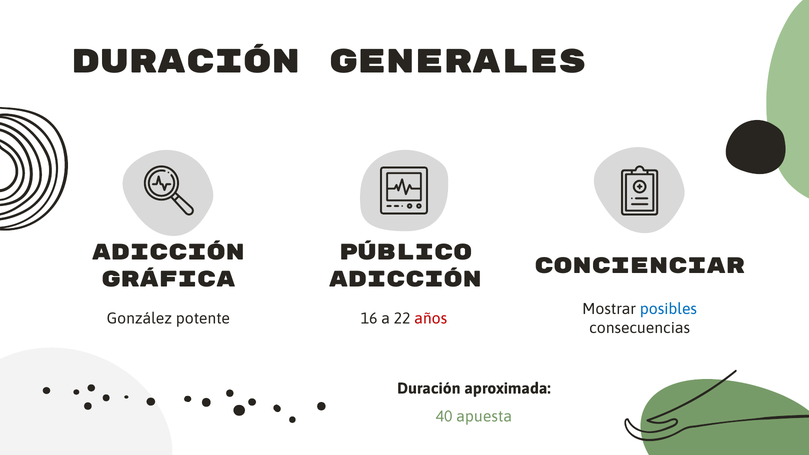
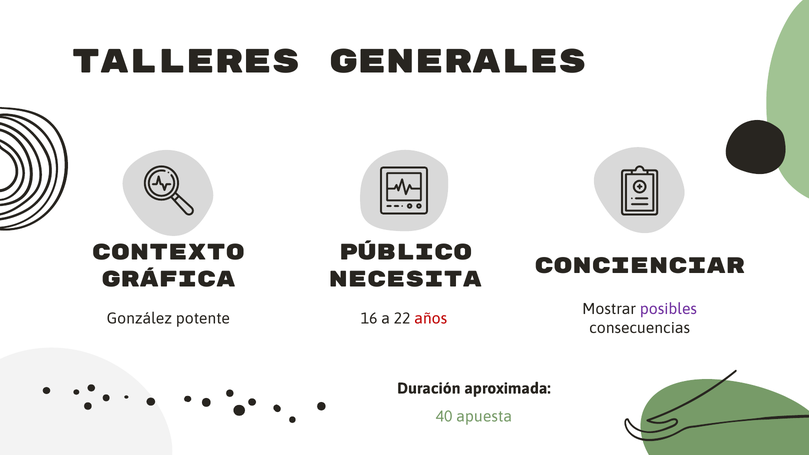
Duración: Duración -> Talleres (186, 62)
Adicción: Adicción -> Contexto (168, 253)
adicción: adicción -> necesita (405, 280)
posibles colour: blue -> purple (668, 309)
